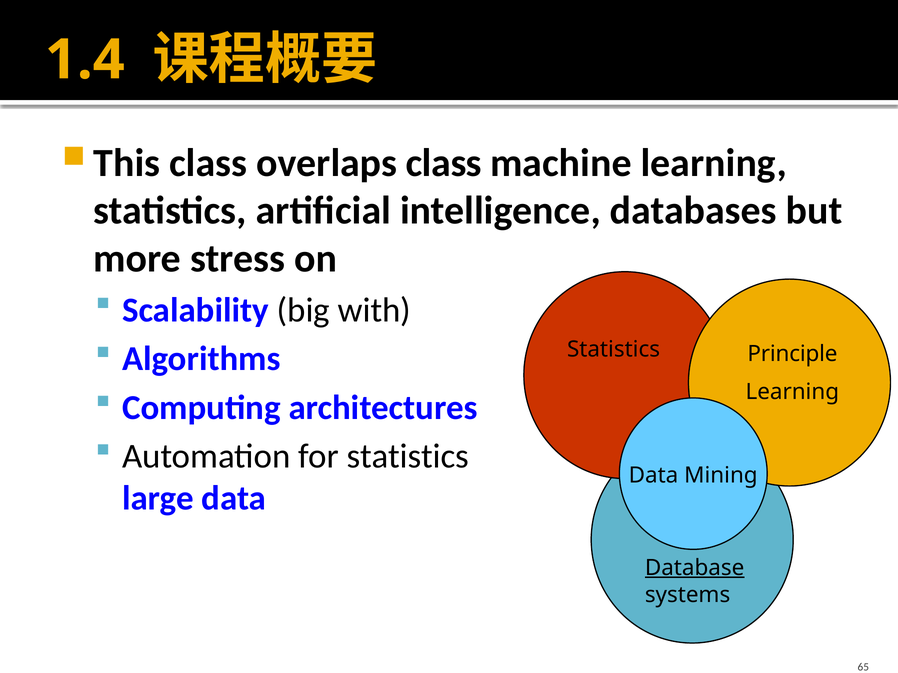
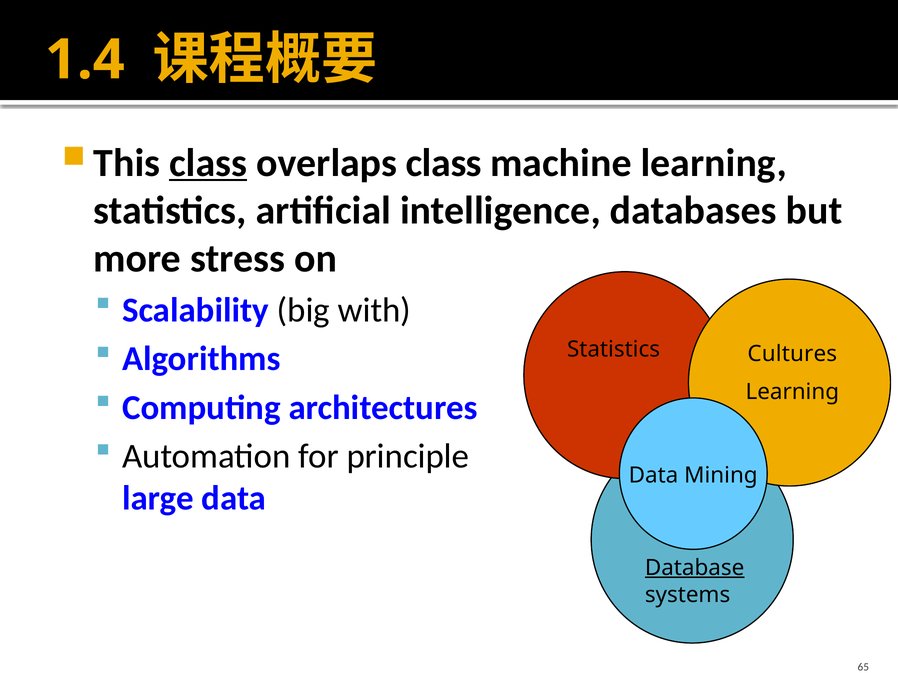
class underline: none -> present (208, 163)
Principle: Principle -> Cultures (792, 354)
for statistics: statistics -> principle (408, 457)
